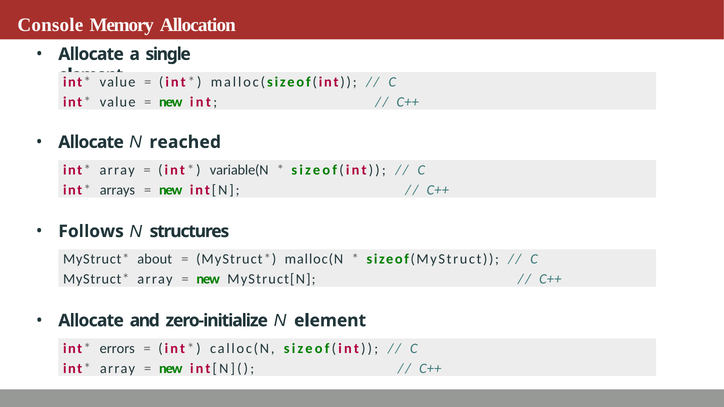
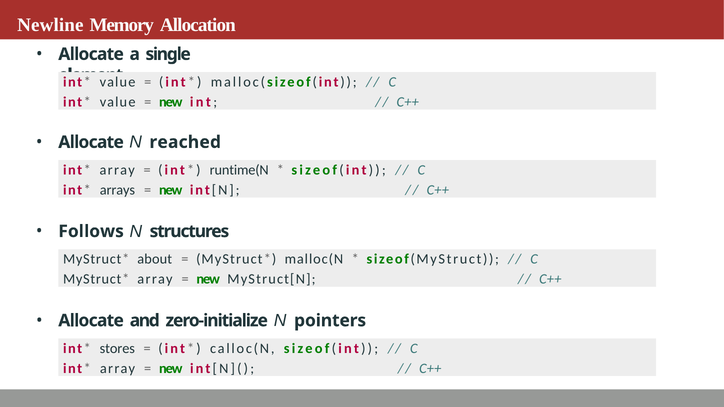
Console: Console -> Newline (50, 25)
variable(N: variable(N -> runtime(N (239, 170)
N element: element -> pointers (330, 321)
errors: errors -> stores (117, 349)
